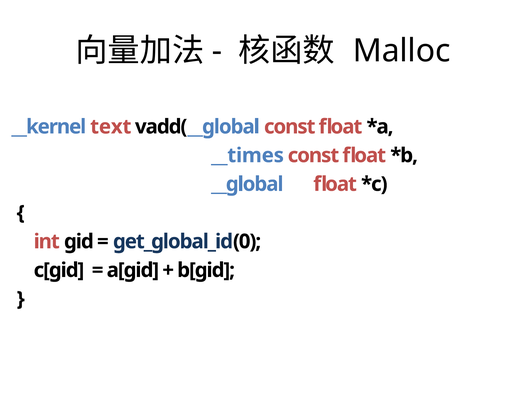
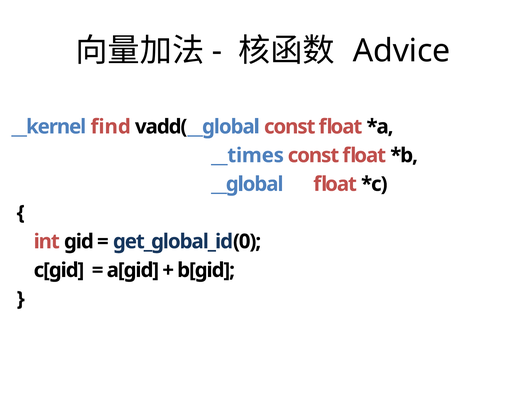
Malloc: Malloc -> Advice (402, 51)
text: text -> find (111, 127)
